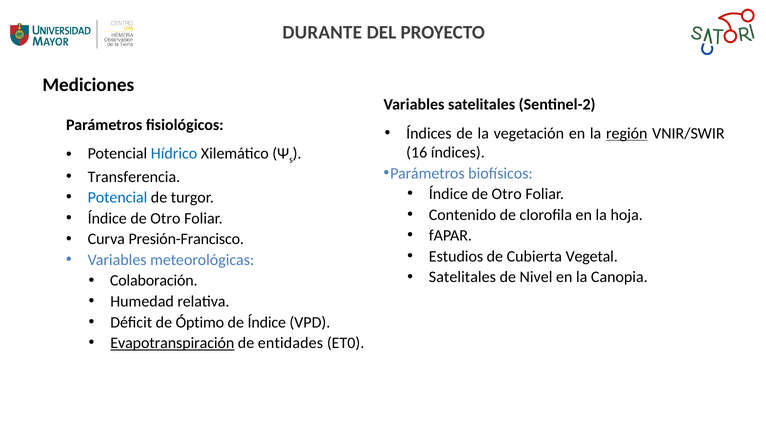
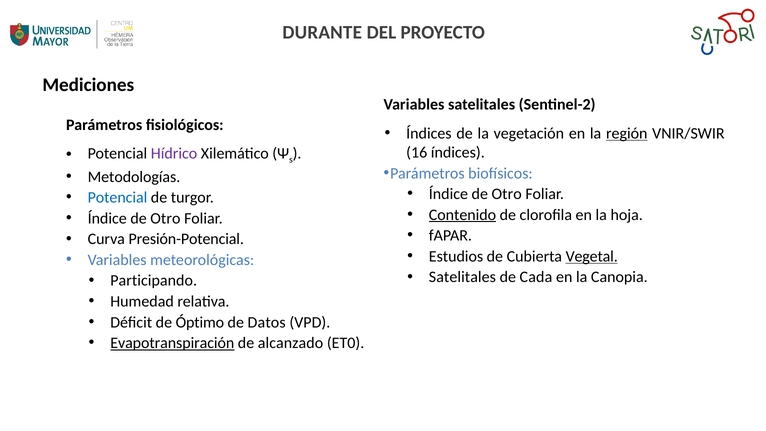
Hídrico colour: blue -> purple (174, 153)
Transferencia: Transferencia -> Metodologías (134, 177)
Contenido underline: none -> present (462, 215)
Presión-Francisco: Presión-Francisco -> Presión-Potencial (186, 239)
Vegetal underline: none -> present (592, 256)
Nivel: Nivel -> Cada (536, 277)
Colaboración: Colaboración -> Participando (154, 281)
de Índice: Índice -> Datos (267, 322)
entidades: entidades -> alcanzado (291, 343)
